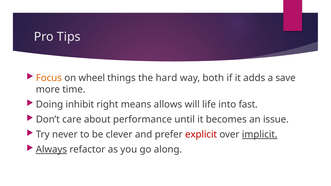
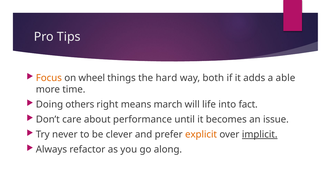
save: save -> able (285, 78)
inhibit: inhibit -> others (80, 105)
allows: allows -> march (168, 105)
fast: fast -> fact (248, 105)
explicit colour: red -> orange (201, 135)
Always underline: present -> none (51, 150)
